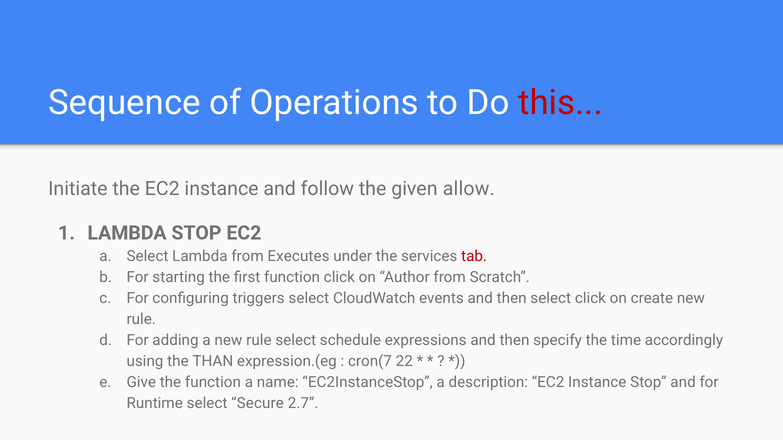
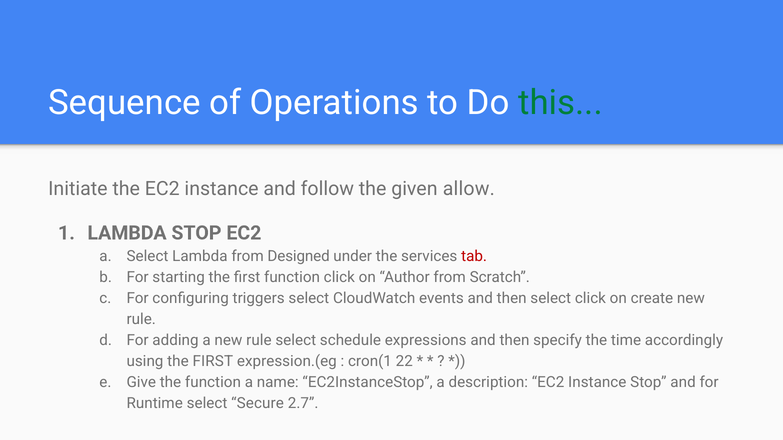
this colour: red -> green (560, 103)
Executes: Executes -> Designed (299, 256)
using the THAN: THAN -> FIRST (213, 361)
cron(7: cron(7 -> cron(1 (370, 361)
